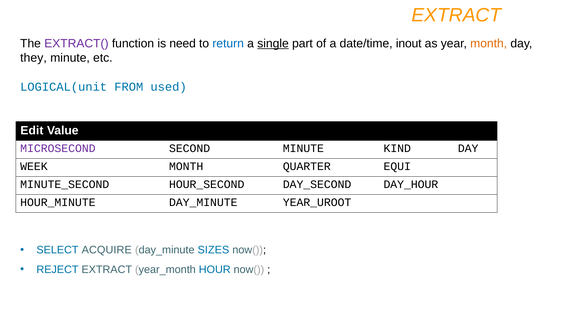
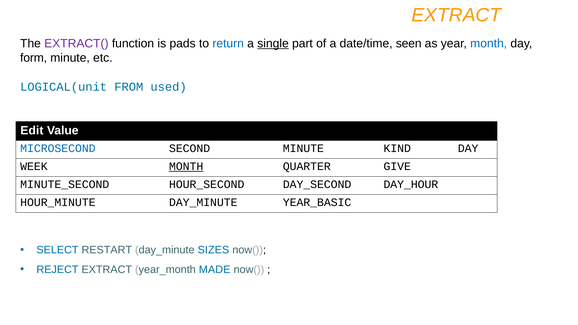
need: need -> pads (183, 44)
inout: inout -> seen (409, 44)
month colour: orange -> blue (489, 44)
they: they -> form (34, 58)
MICROSECOND colour: purple -> blue (58, 148)
MONTH underline: none -> present (186, 166)
EQUI: EQUI -> GIVE (397, 166)
YEAR_UROOT: YEAR_UROOT -> YEAR_BASIC (317, 203)
ACQUIRE: ACQUIRE -> RESTART (107, 250)
HOUR: HOUR -> MADE (215, 270)
